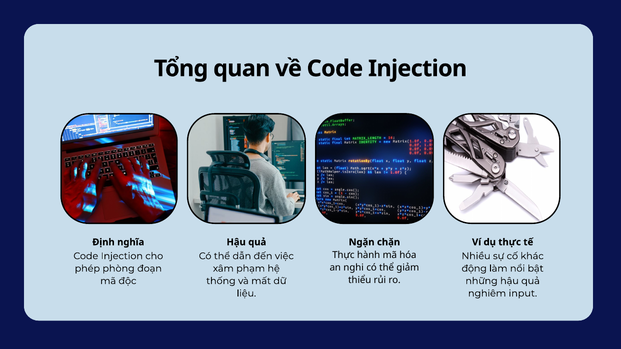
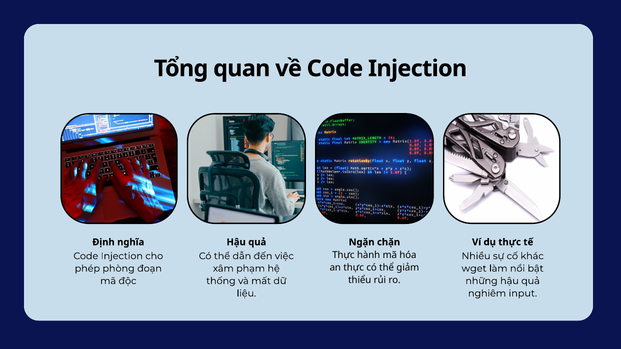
an nghi: nghi -> thực (354, 268)
động: động -> wget (474, 269)
